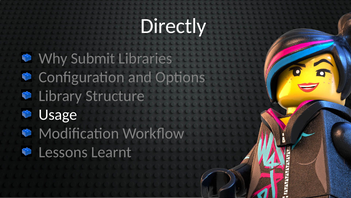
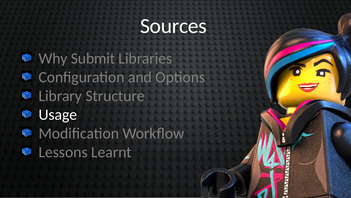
Directly: Directly -> Sources (173, 26)
